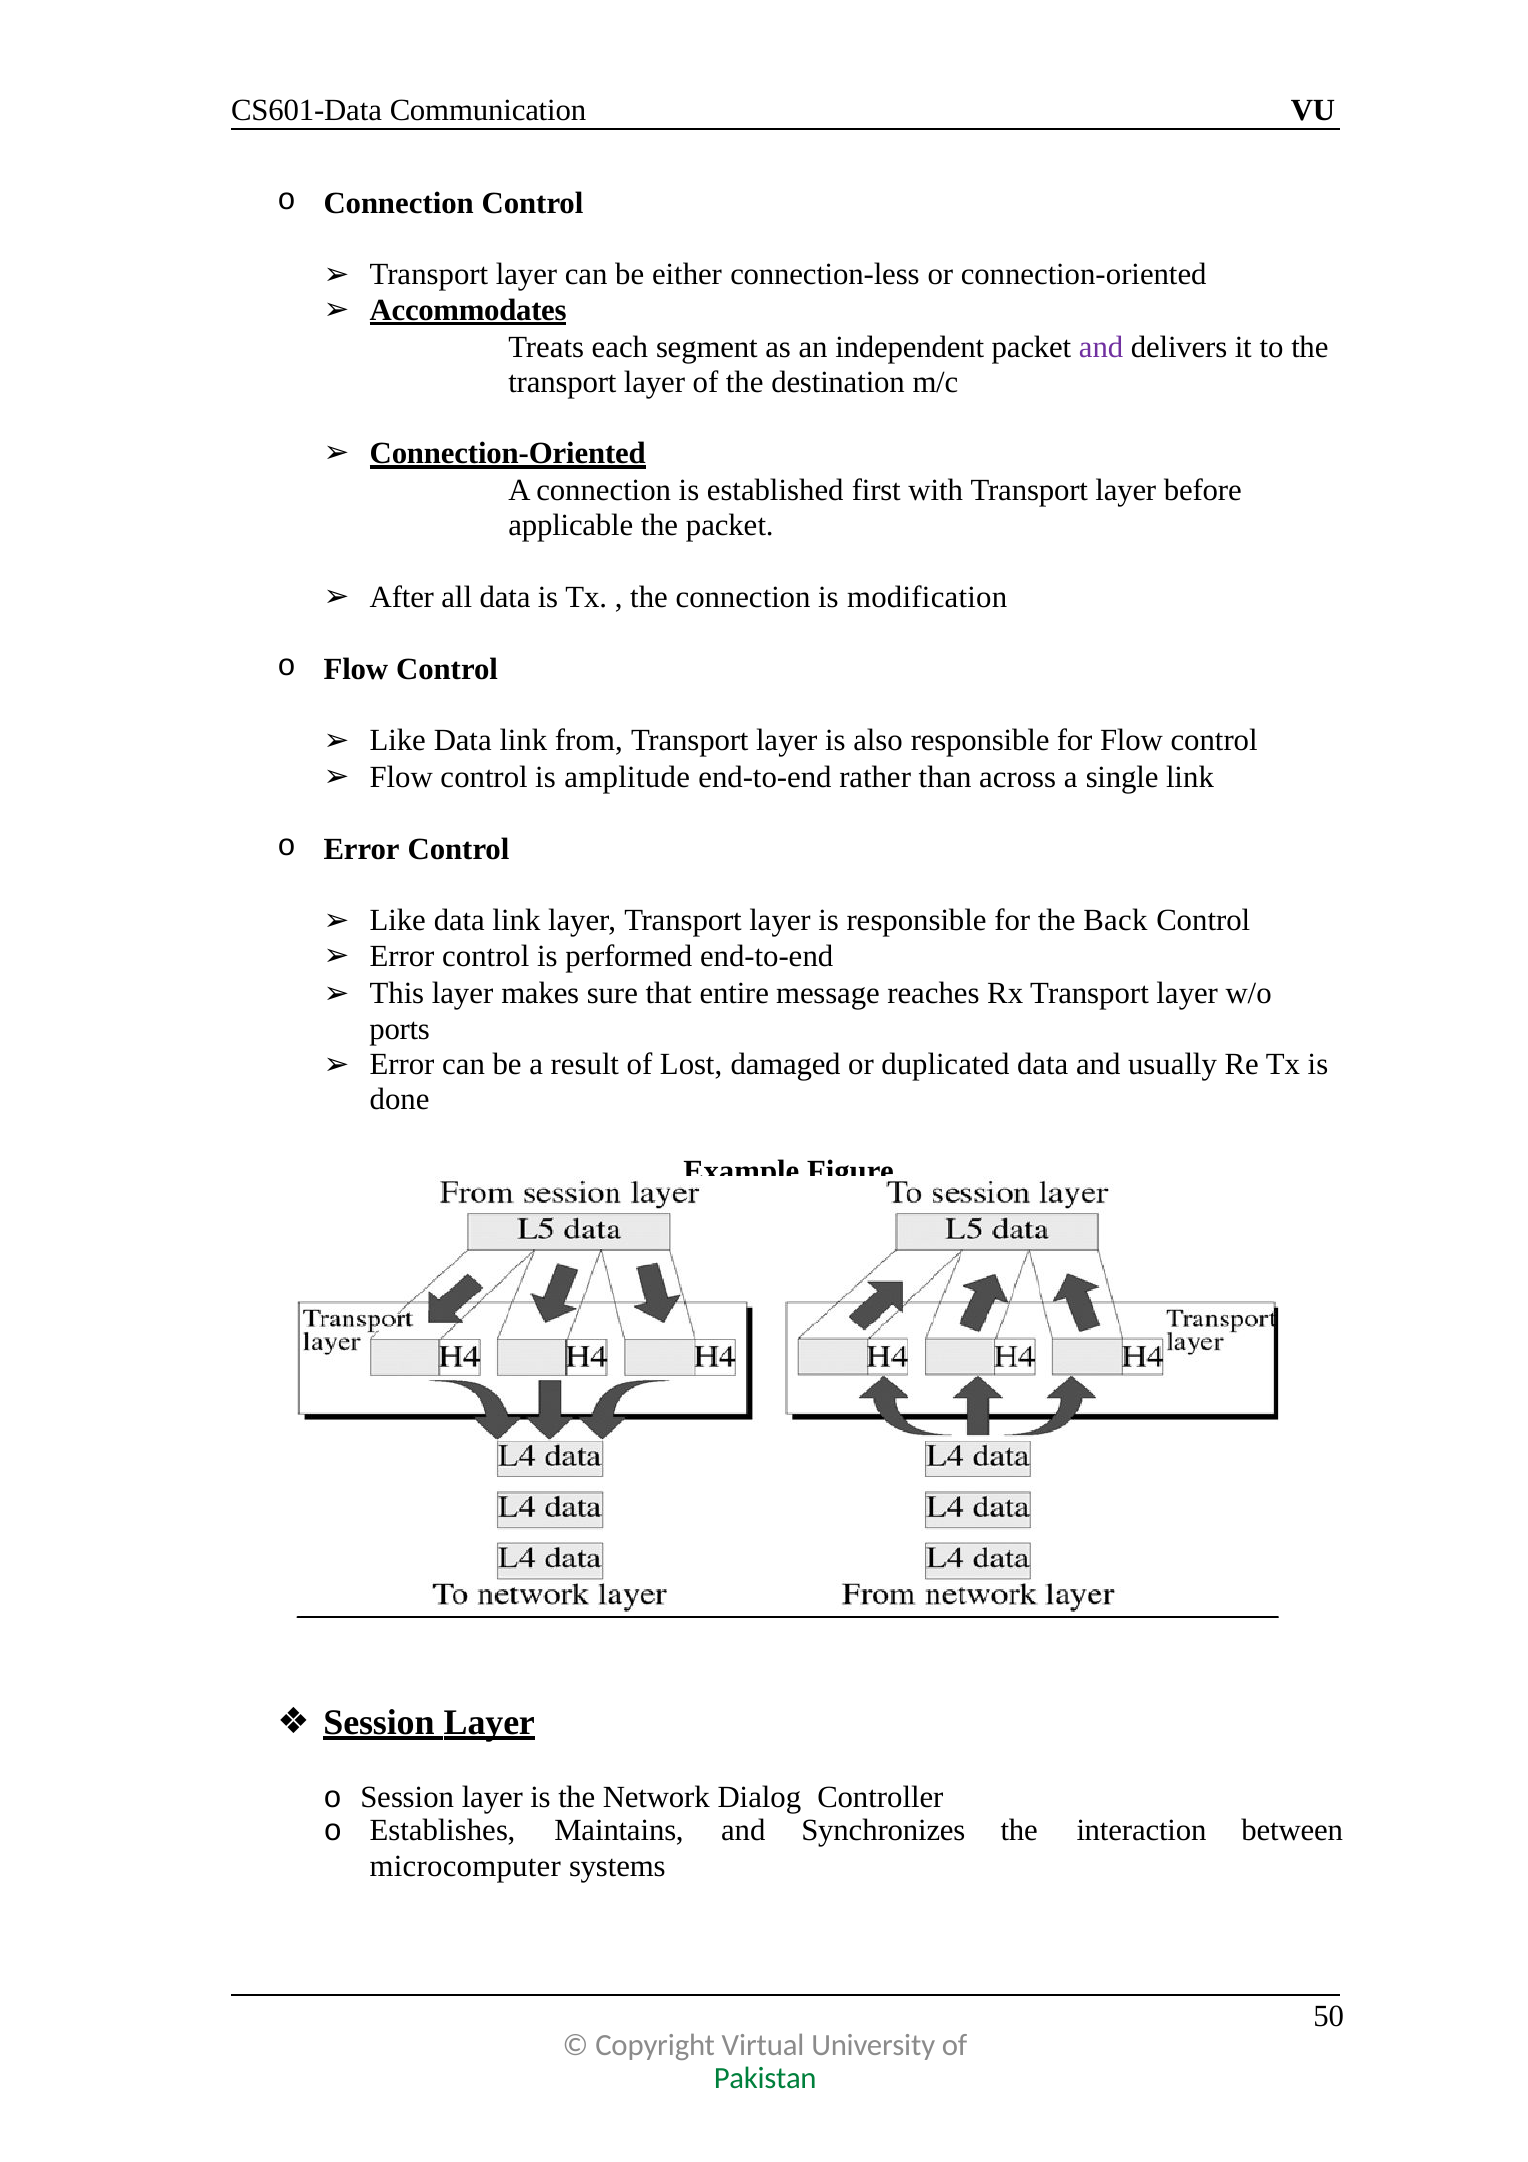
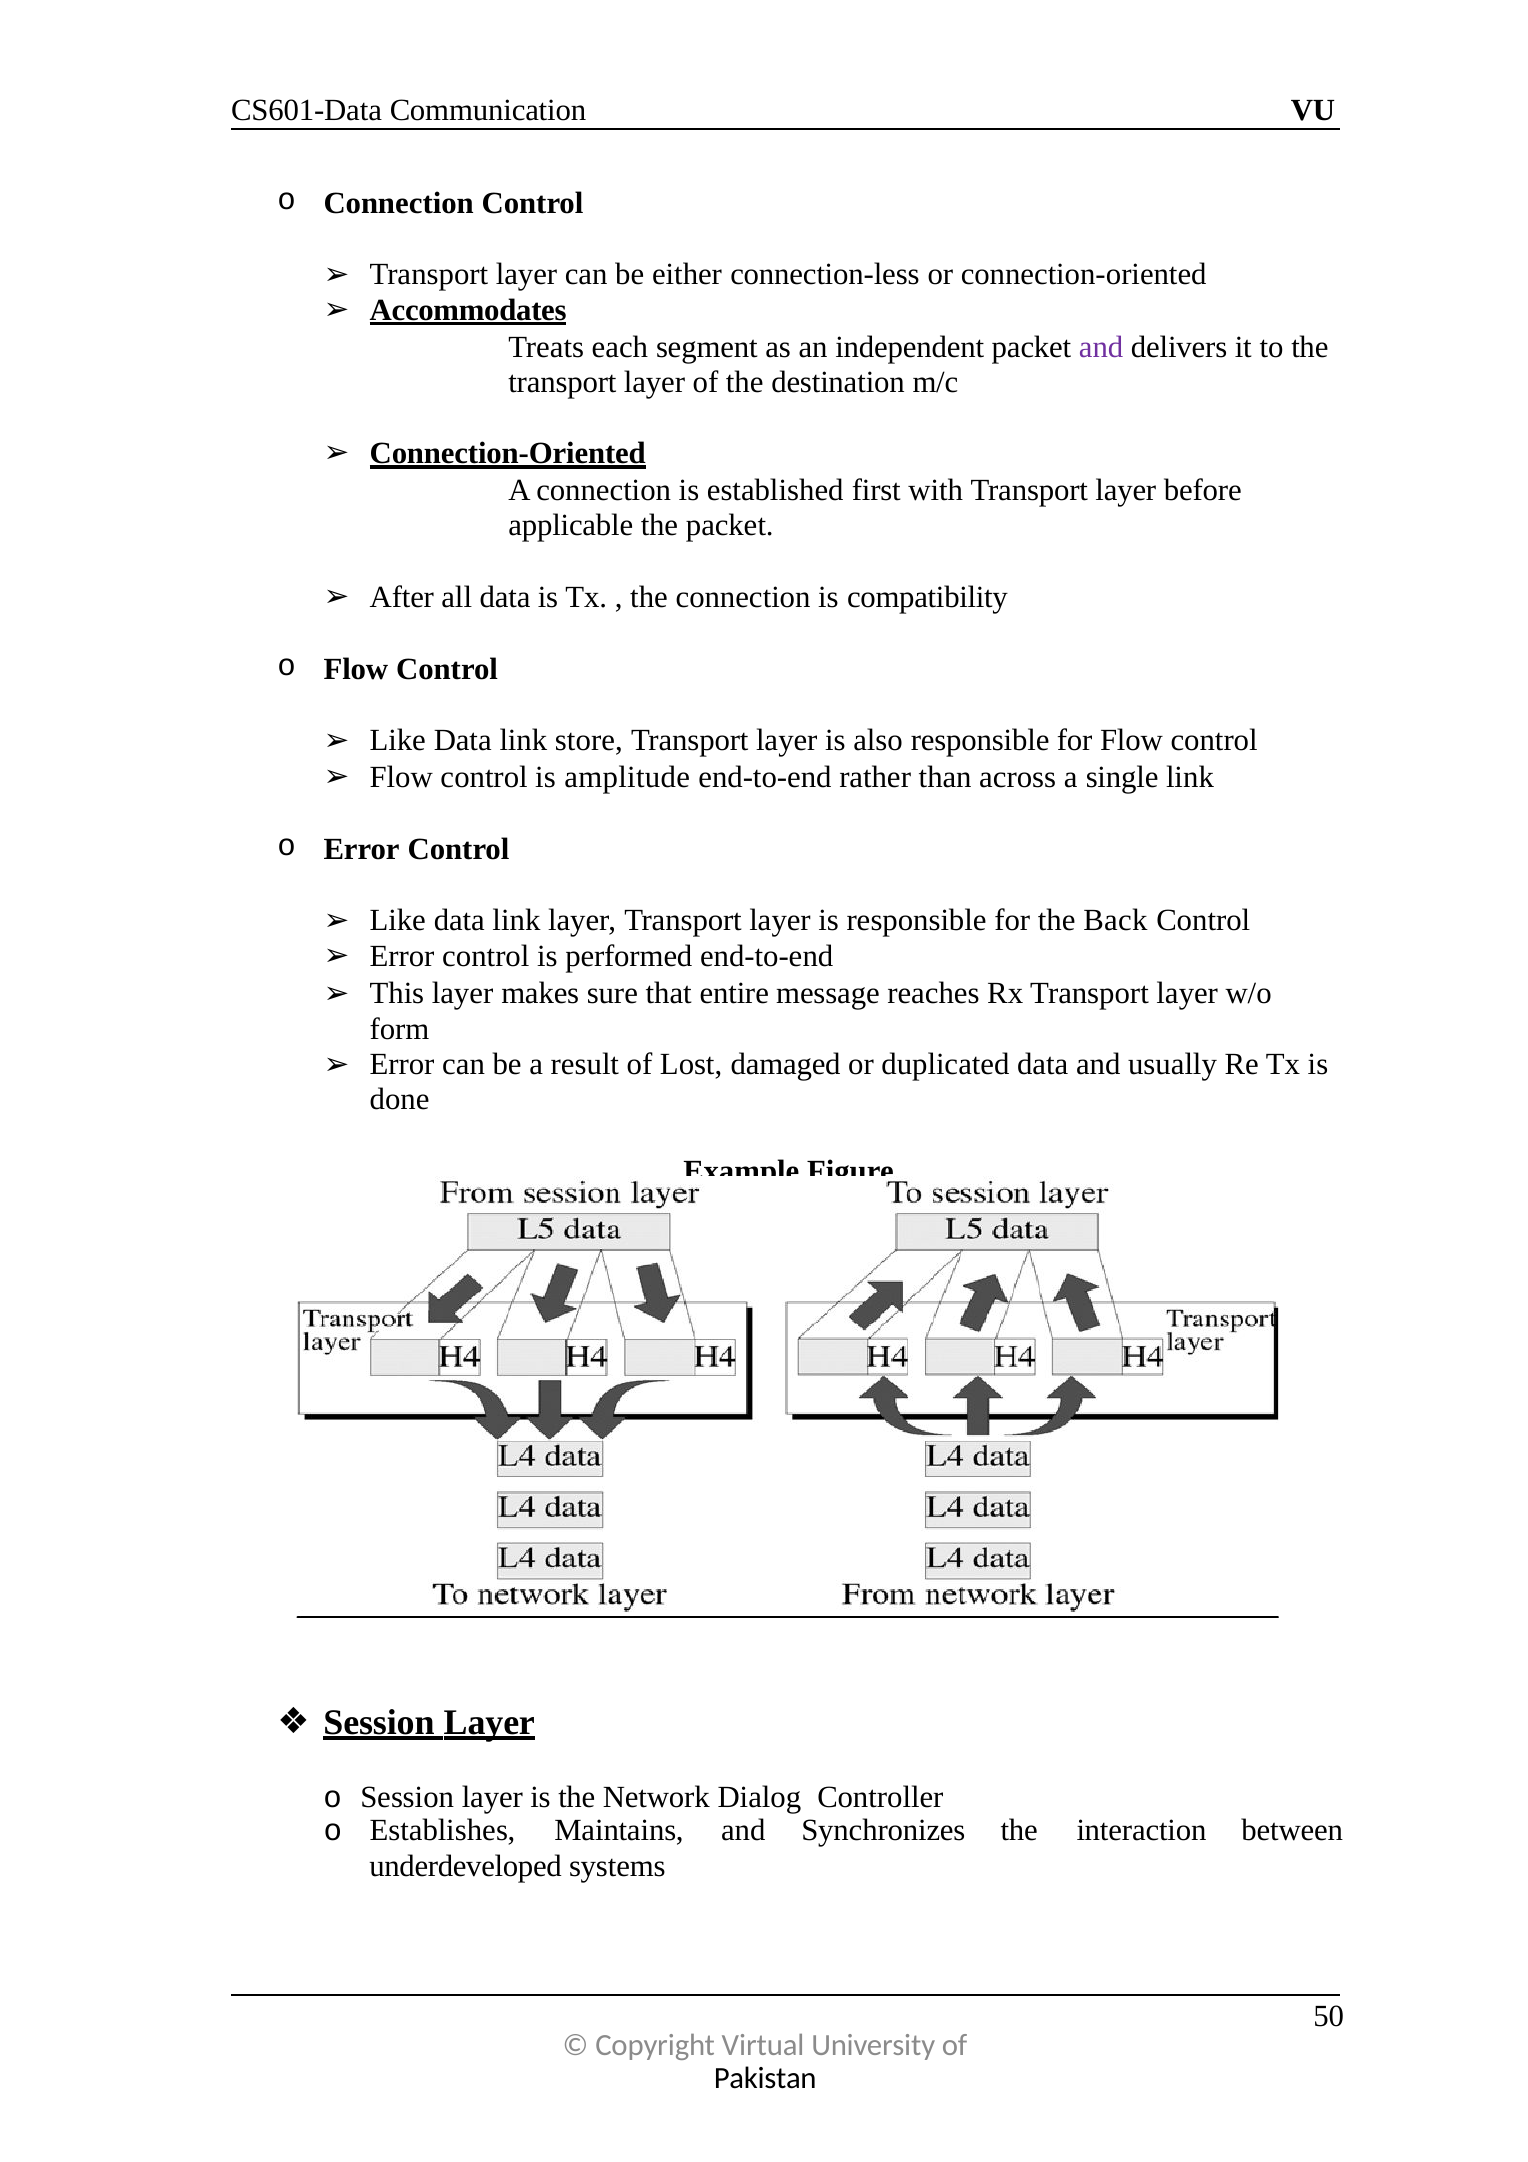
modification: modification -> compatibility (927, 597)
from: from -> store (589, 741)
ports: ports -> form (400, 1029)
microcomputer: microcomputer -> underdeveloped (466, 1867)
Pakistan colour: green -> black (765, 2079)
